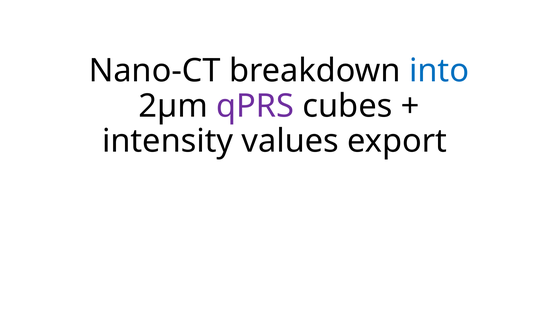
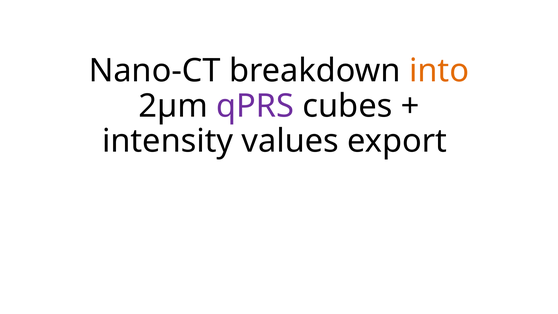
into colour: blue -> orange (439, 71)
